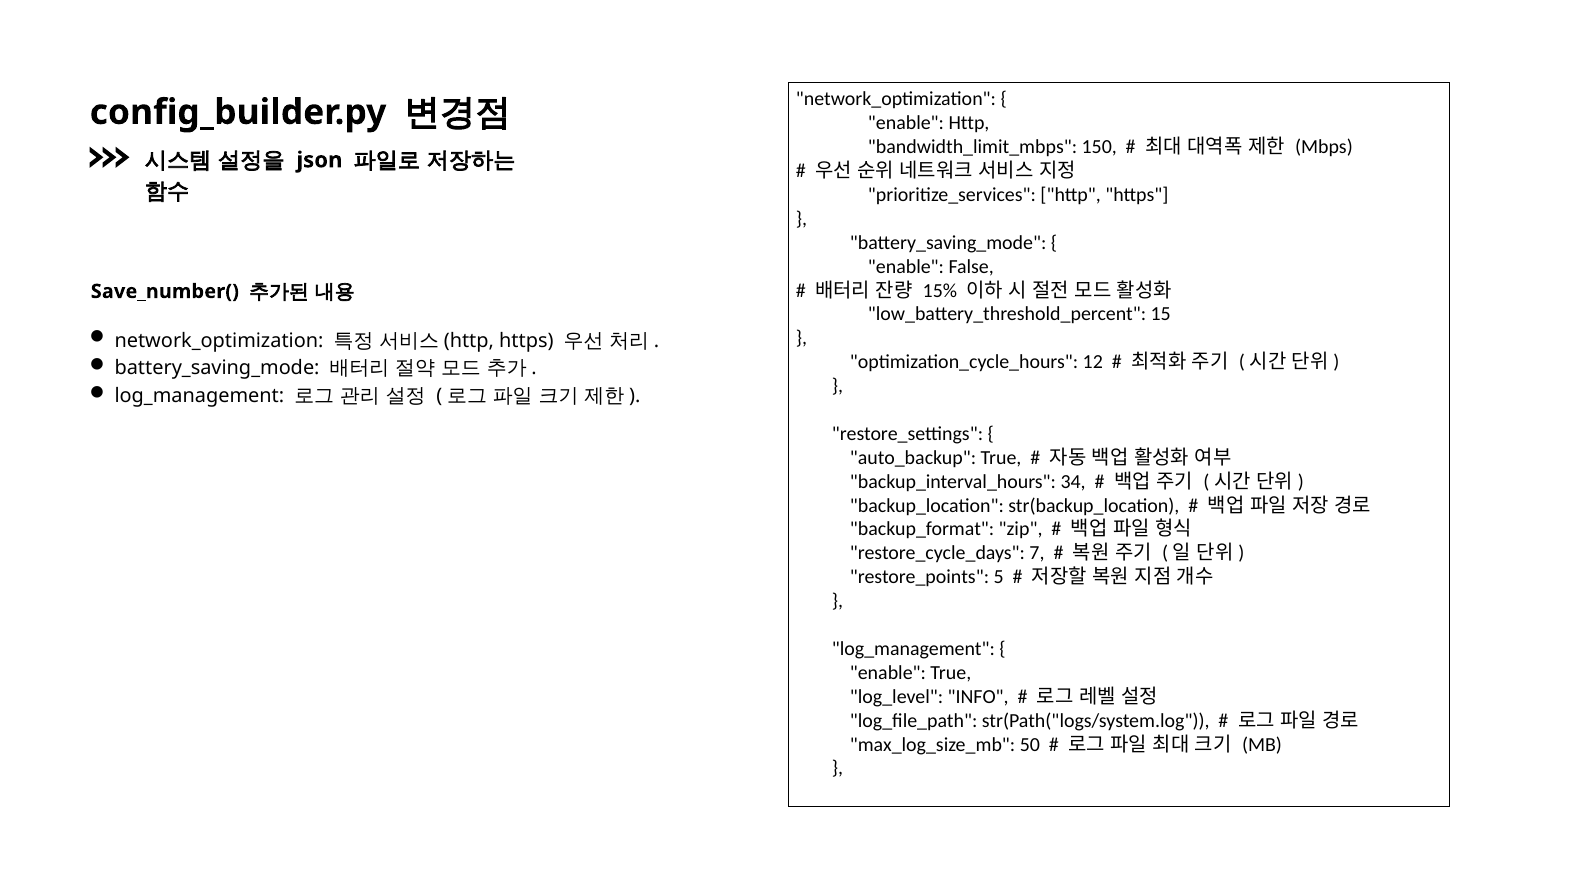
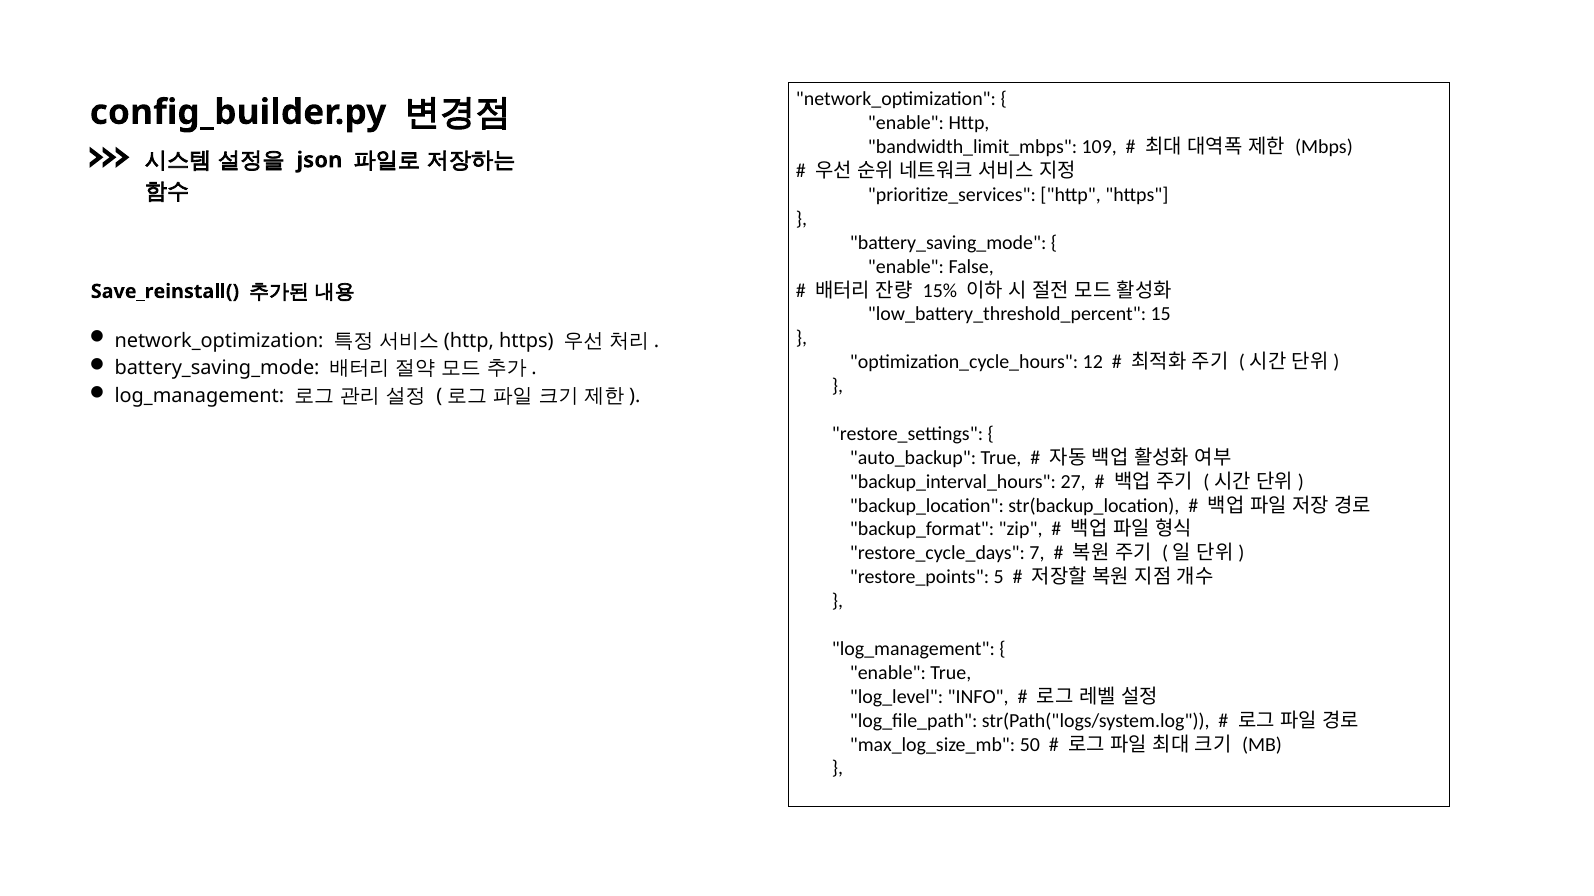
150: 150 -> 109 (1099, 147)
Save_number(: Save_number( -> Save_reinstall( (165, 292)
34: 34 -> 27 (1073, 482)
